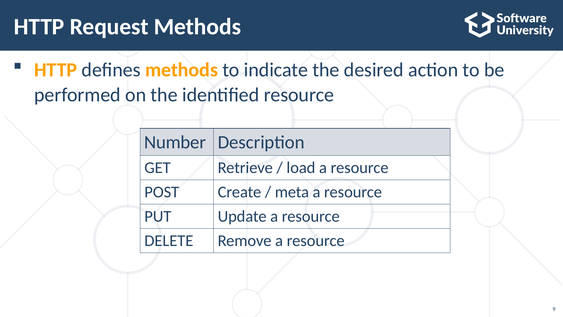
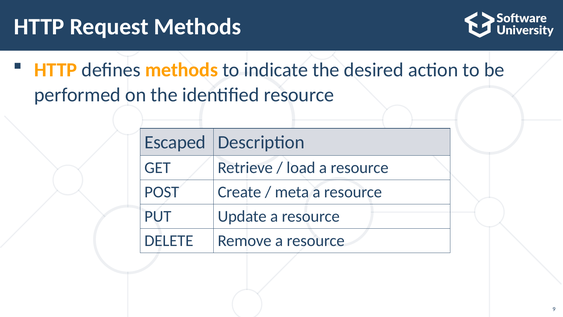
Number: Number -> Escaped (175, 142)
